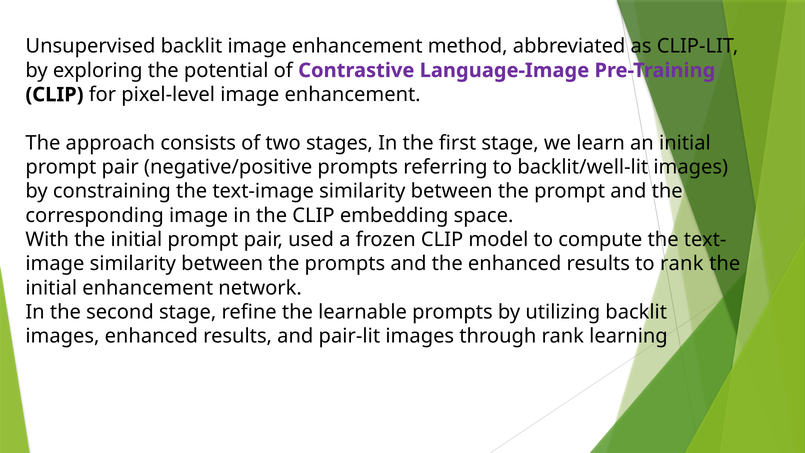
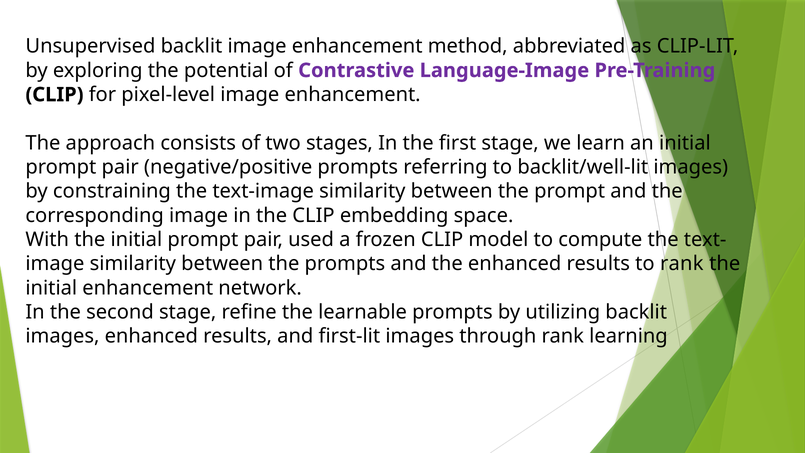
pair-lit: pair-lit -> first-lit (349, 336)
